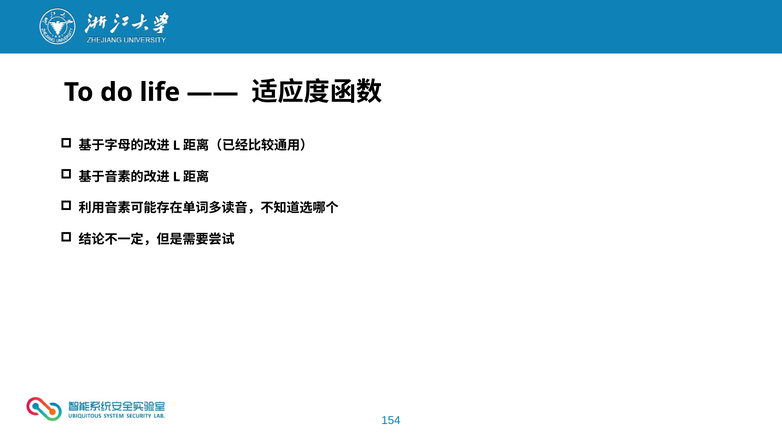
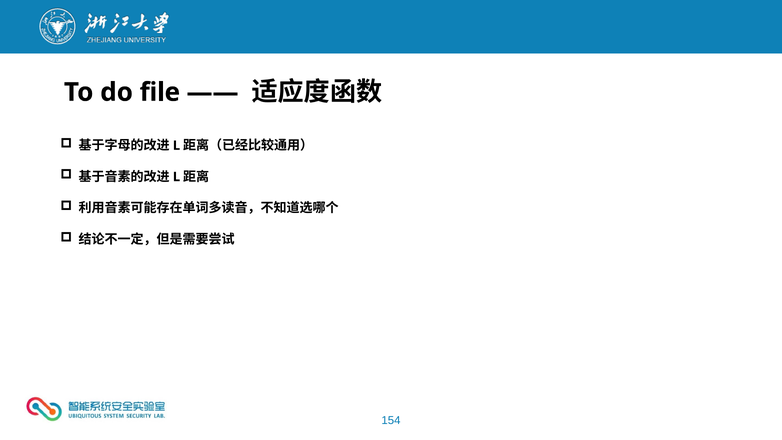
life: life -> file (160, 92)
